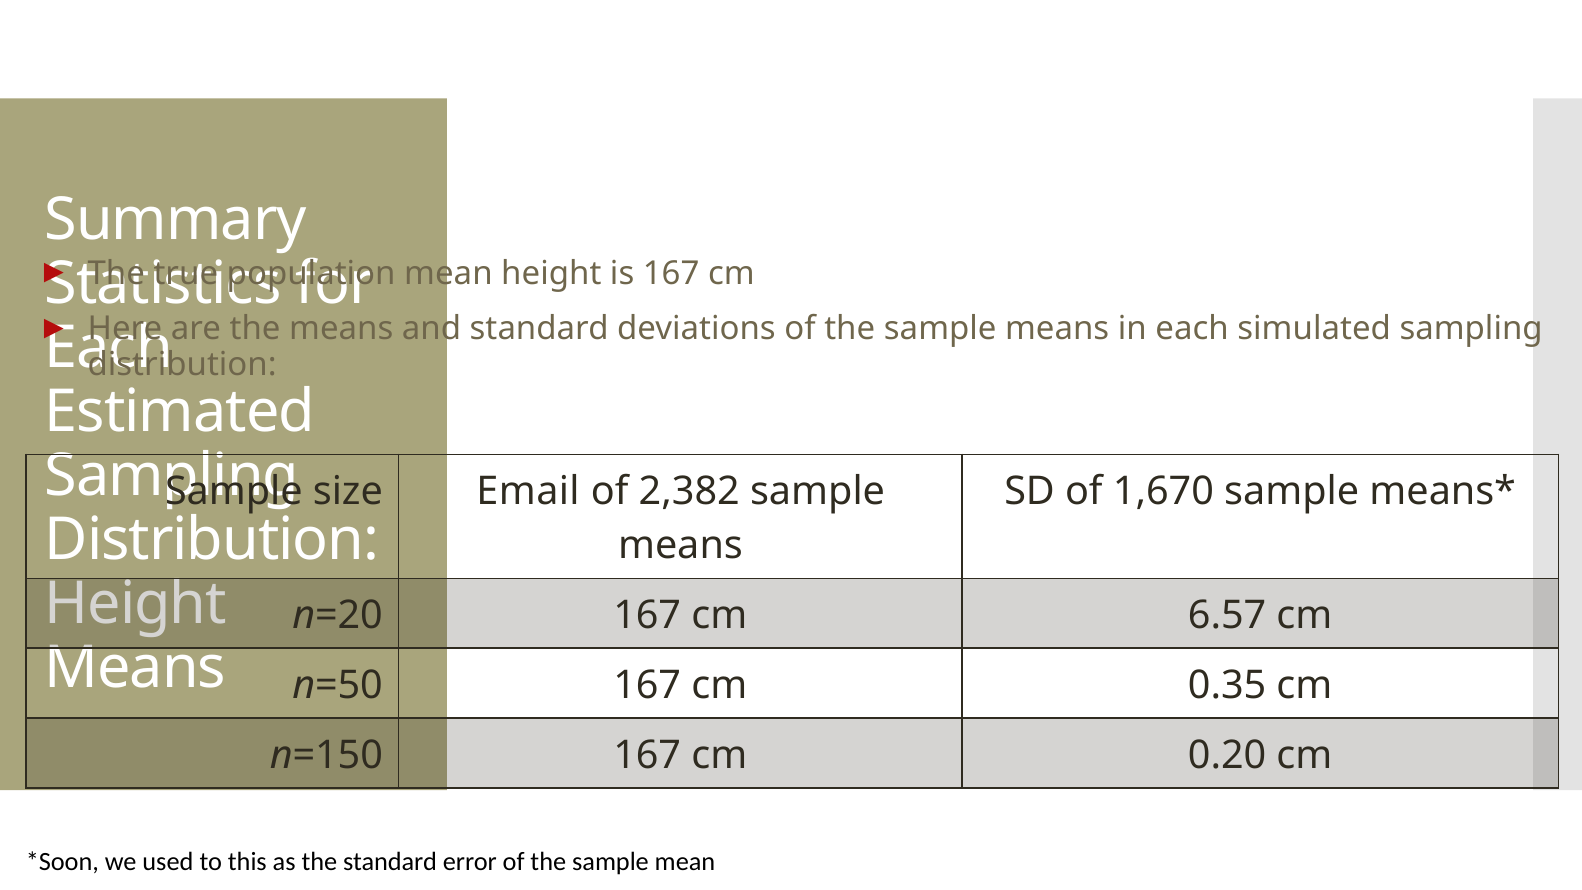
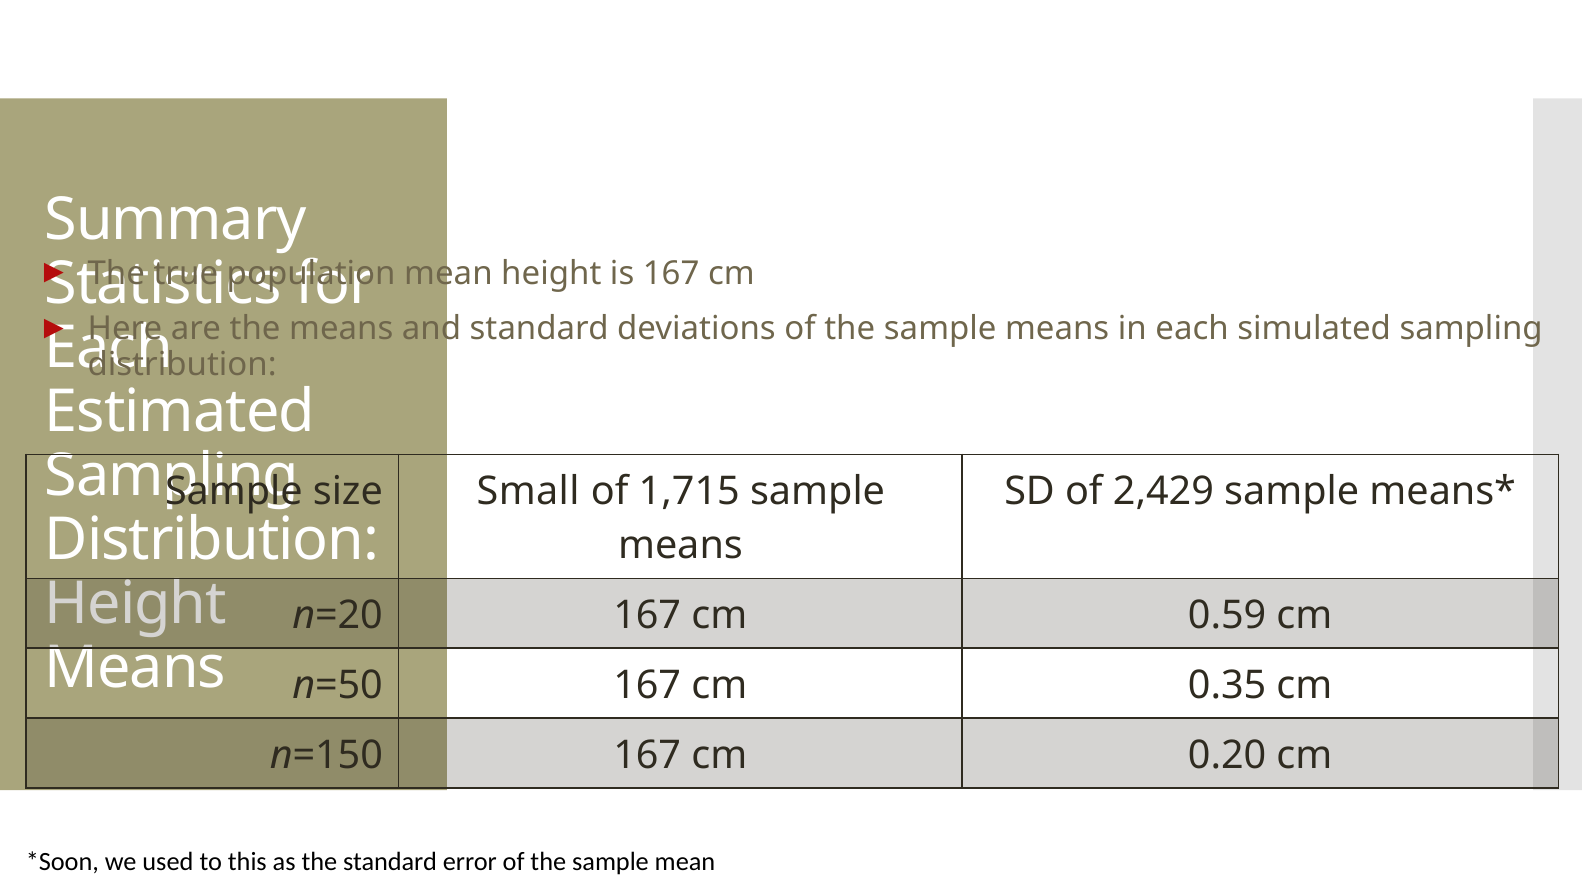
Email: Email -> Small (528, 492)
2,382: 2,382 -> 1,715 (689, 492)
1,670: 1,670 -> 2,429 (1163, 492)
6.57: 6.57 -> 0.59 (1227, 615)
